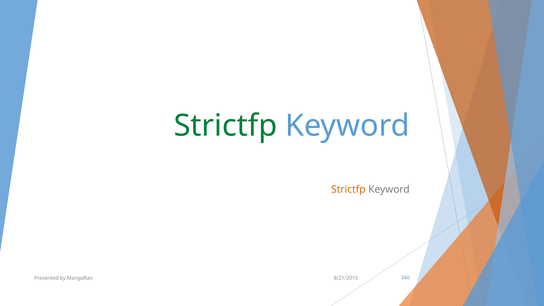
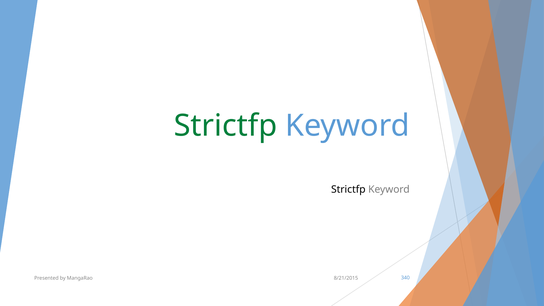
Strictfp colour: orange -> black (348, 190)
